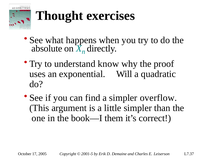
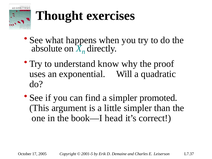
overflow: overflow -> promoted (158, 98)
them: them -> head (114, 118)
